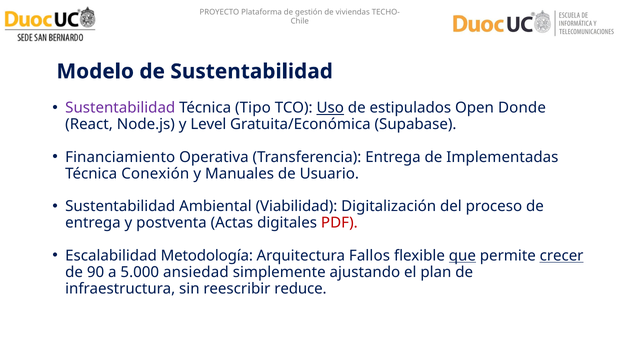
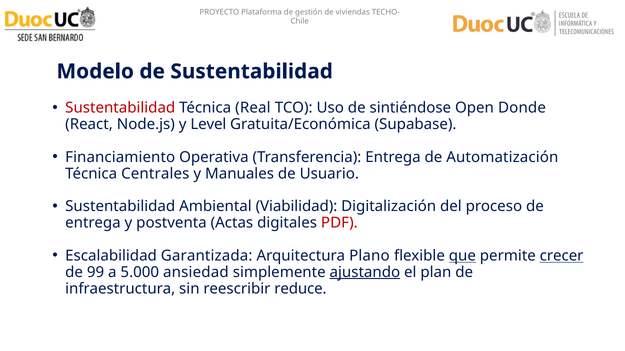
Sustentabilidad colour: purple -> red (120, 108)
Tipo: Tipo -> Real (253, 108)
Uso underline: present -> none (330, 108)
estipulados: estipulados -> sintiéndose (410, 108)
Implementadas: Implementadas -> Automatización (502, 157)
Conexión: Conexión -> Centrales (155, 174)
Metodología: Metodología -> Garantizada (207, 256)
Fallos: Fallos -> Plano (369, 256)
90: 90 -> 99 (96, 273)
ajustando underline: none -> present (365, 273)
